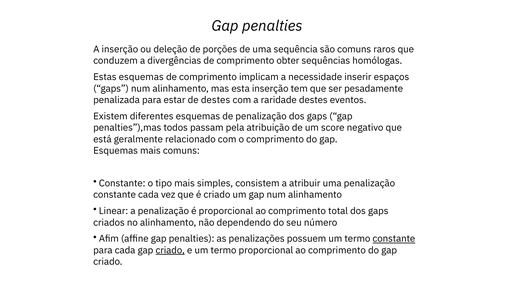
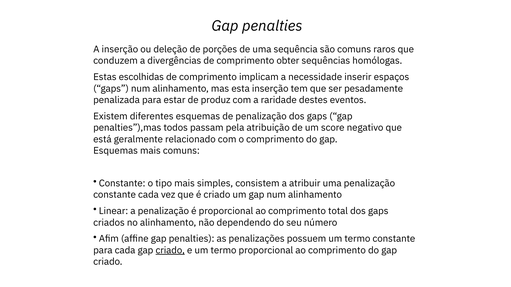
Estas esquemas: esquemas -> escolhidas (141, 77)
de destes: destes -> produz (216, 100)
constante underline: present -> none (394, 239)
